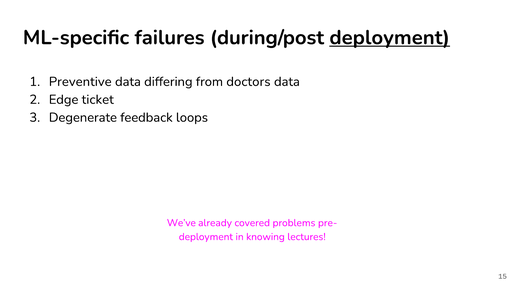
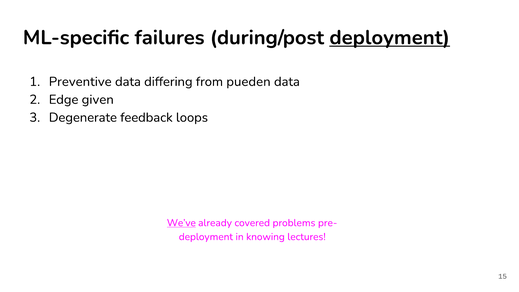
doctors: doctors -> pueden (248, 82)
ticket: ticket -> given (98, 100)
We’ve underline: none -> present (181, 223)
